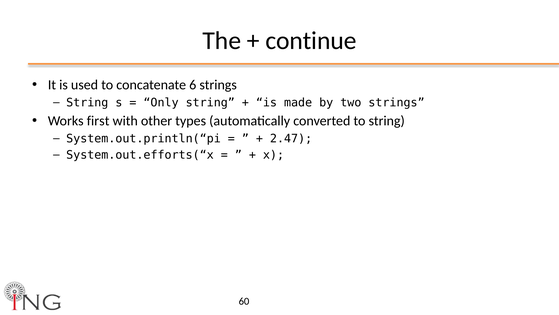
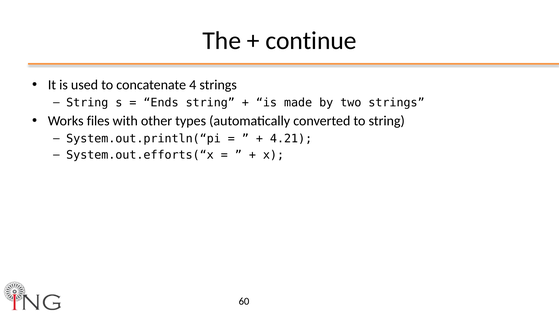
6: 6 -> 4 (193, 85)
Only: Only -> Ends (161, 102)
first: first -> files (98, 121)
2.47: 2.47 -> 4.21 (291, 138)
